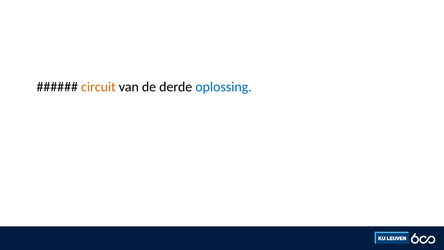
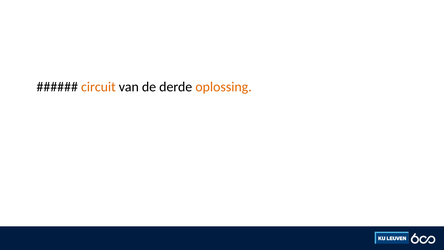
oplossing colour: blue -> orange (224, 87)
